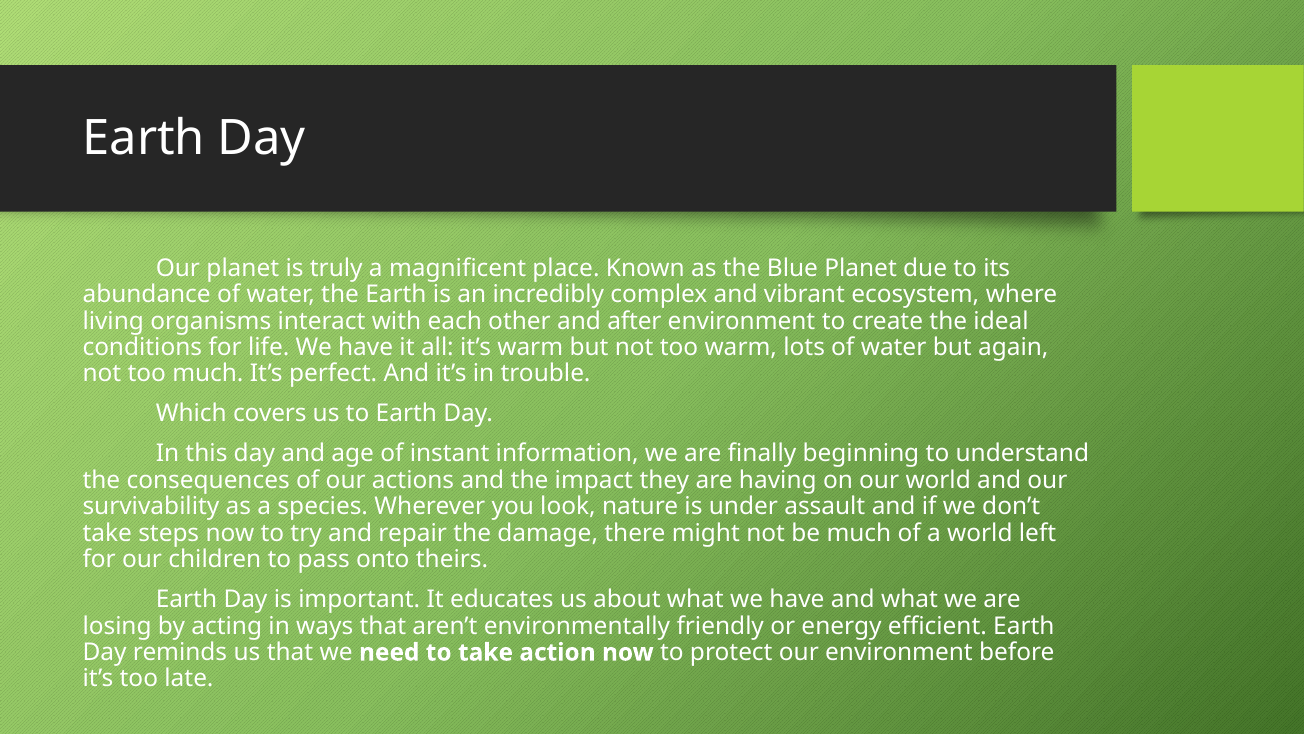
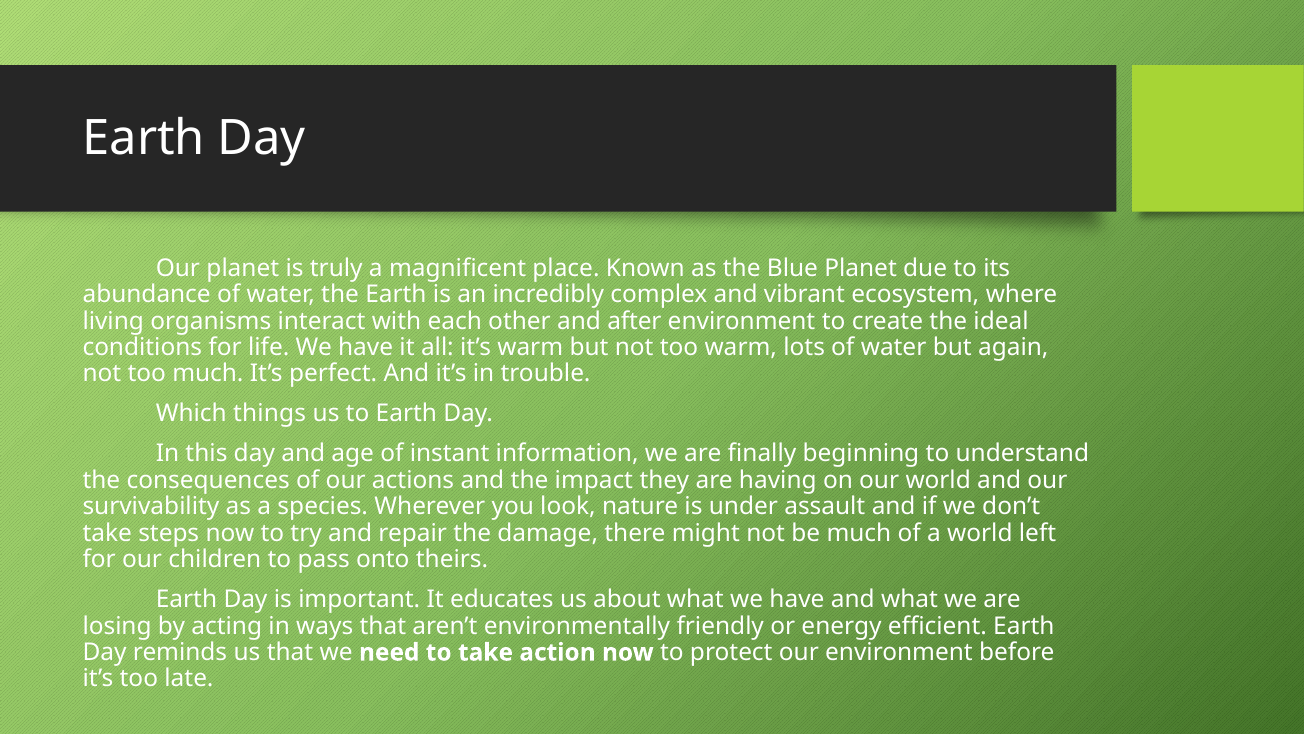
covers: covers -> things (270, 414)
